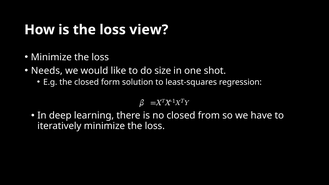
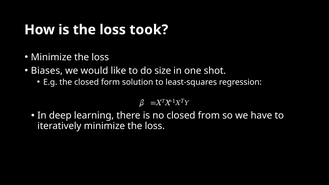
view: view -> took (149, 30)
Needs: Needs -> Biases (47, 71)
